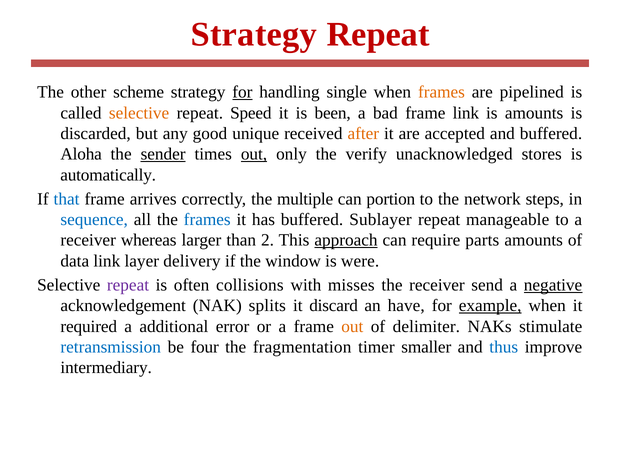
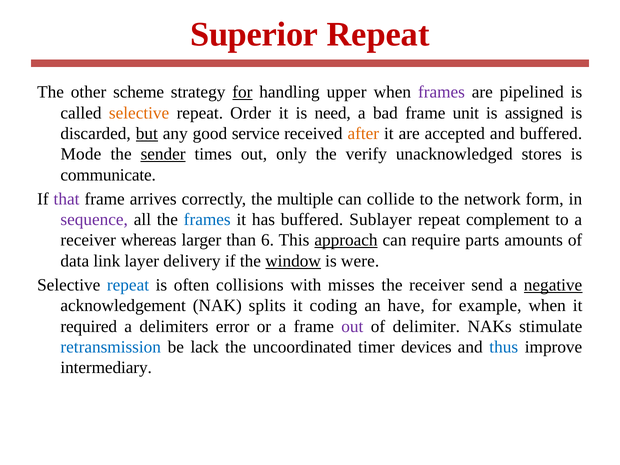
Strategy: Strategy -> Superior (254, 34)
single: single -> upper (347, 92)
frames colour: orange -> purple (441, 92)
Speed: Speed -> Order (251, 113)
been: been -> need (333, 113)
frame link: link -> unit (466, 113)
is amounts: amounts -> assigned (534, 113)
but underline: none -> present (147, 133)
unique: unique -> service (256, 133)
Aloha: Aloha -> Mode (81, 154)
out underline: present -> none (254, 154)
automatically: automatically -> communicate (108, 175)
that colour: blue -> purple (67, 199)
portion: portion -> collide (391, 199)
steps: steps -> form (545, 199)
sequence colour: blue -> purple (94, 220)
manageable: manageable -> complement (508, 220)
2: 2 -> 6 (268, 240)
window underline: none -> present (293, 261)
repeat colour: purple -> blue (128, 285)
discard: discard -> coding (333, 306)
example underline: present -> none (490, 306)
additional: additional -> delimiters (174, 326)
out colour: orange -> purple (352, 326)
four: four -> lack (205, 347)
fragmentation: fragmentation -> uncoordinated (302, 347)
smaller: smaller -> devices (426, 347)
